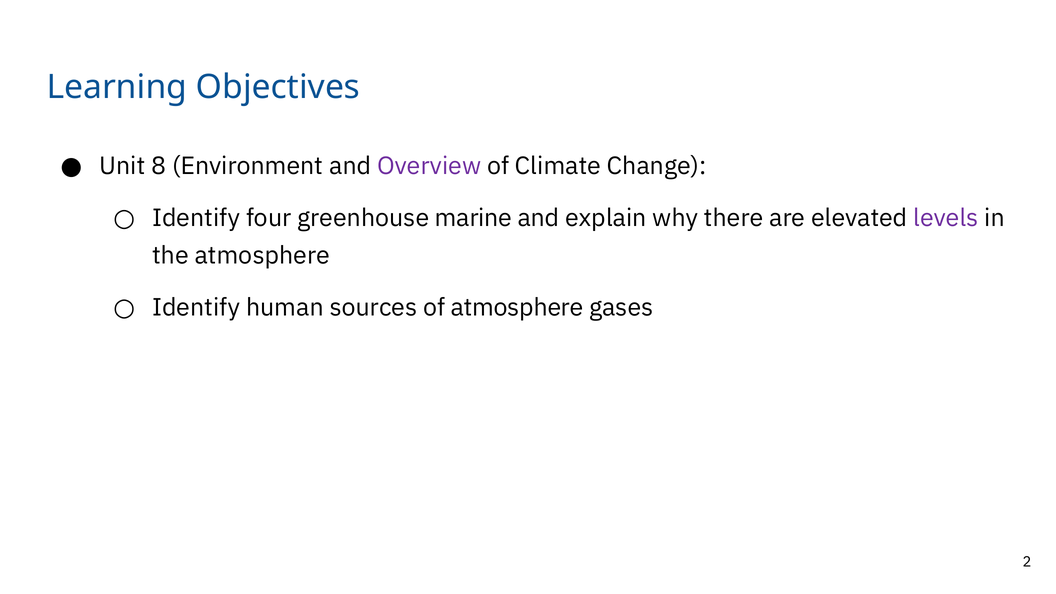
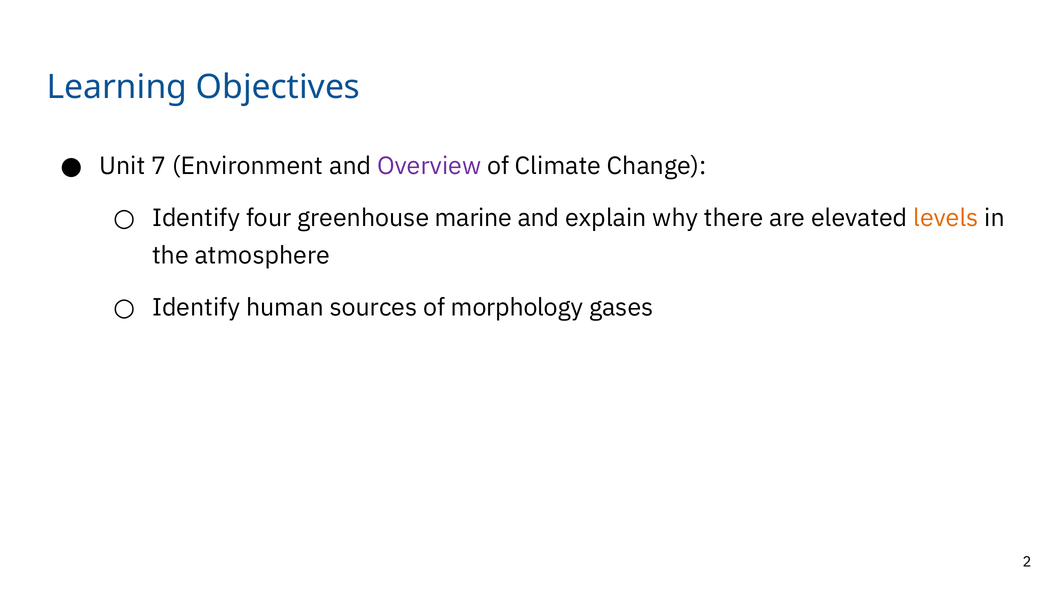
8: 8 -> 7 (159, 166)
levels colour: purple -> orange (946, 218)
of atmosphere: atmosphere -> morphology (517, 308)
